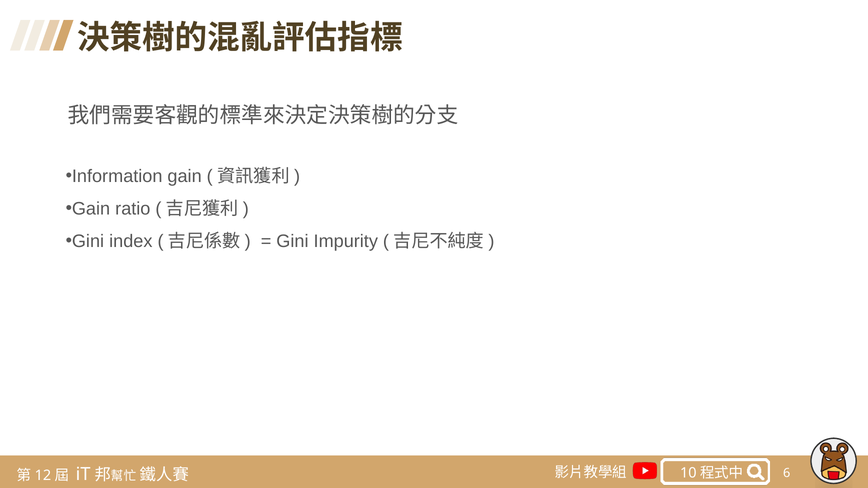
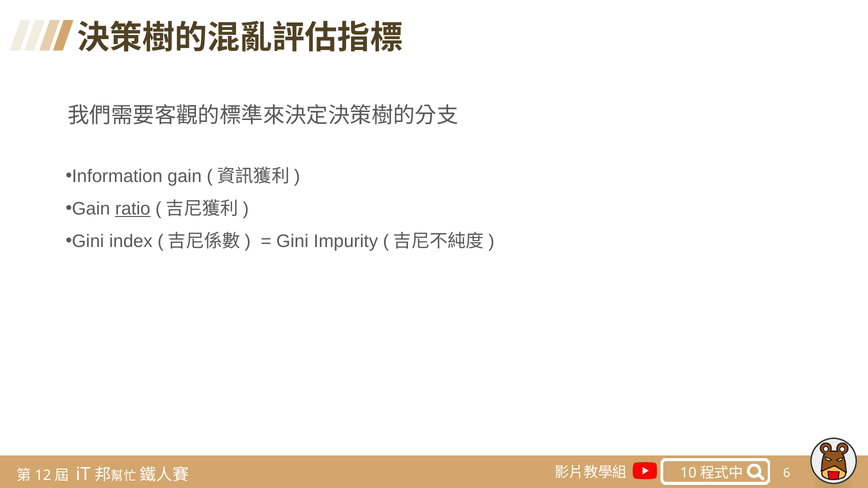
ratio underline: none -> present (133, 209)
